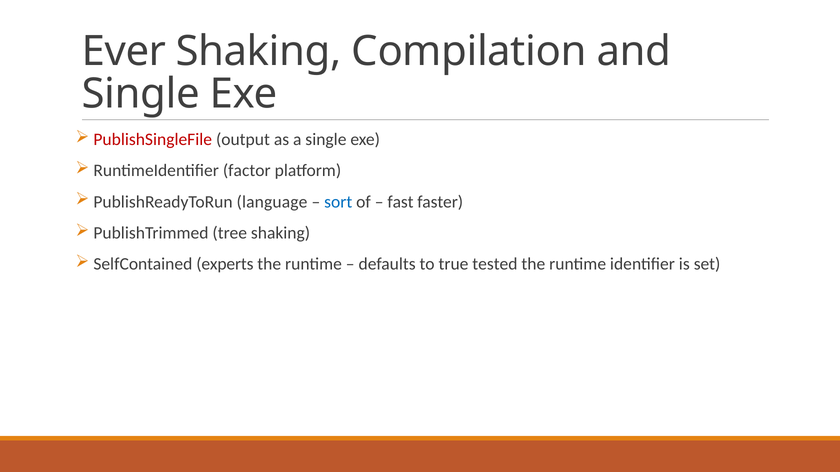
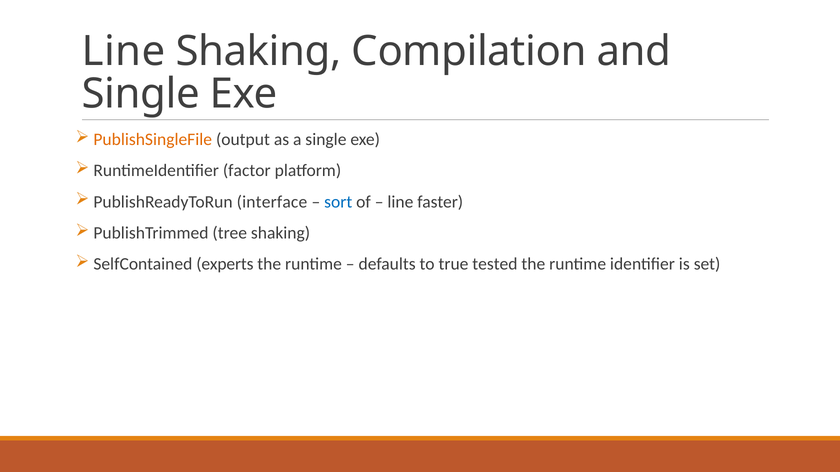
Ever: Ever -> Line (124, 51)
PublishSingleFile colour: red -> orange (153, 140)
language: language -> interface (272, 202)
fast: fast -> line (400, 202)
